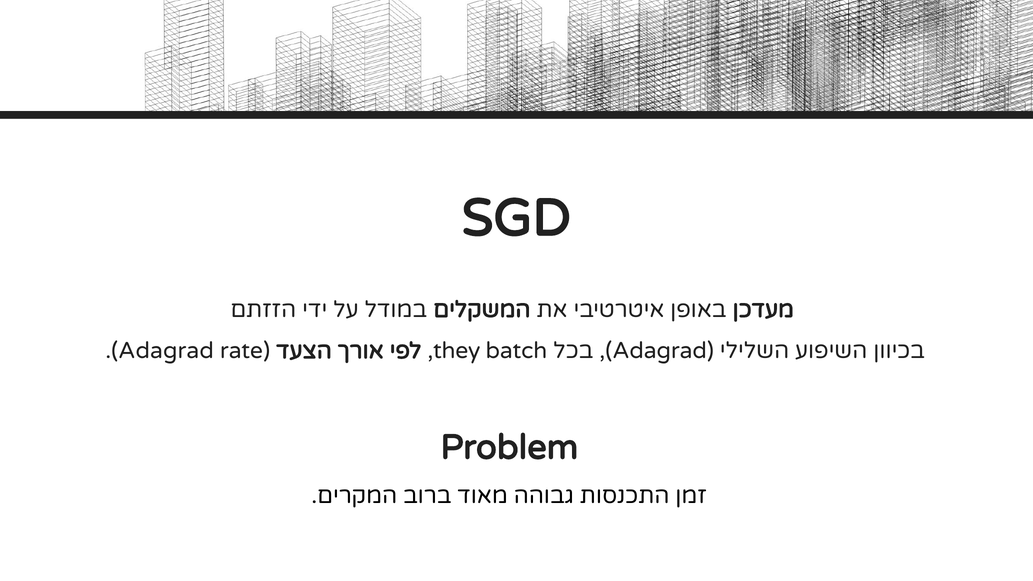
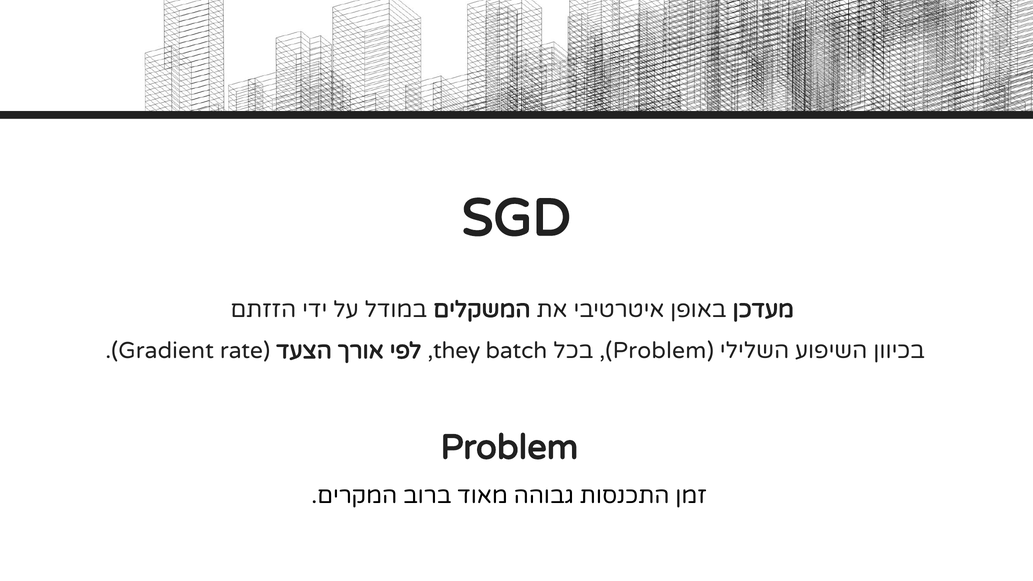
Adagrad: Adagrad -> Gradient (166, 351)
Adagrad: Adagrad -> Problem (660, 351)
